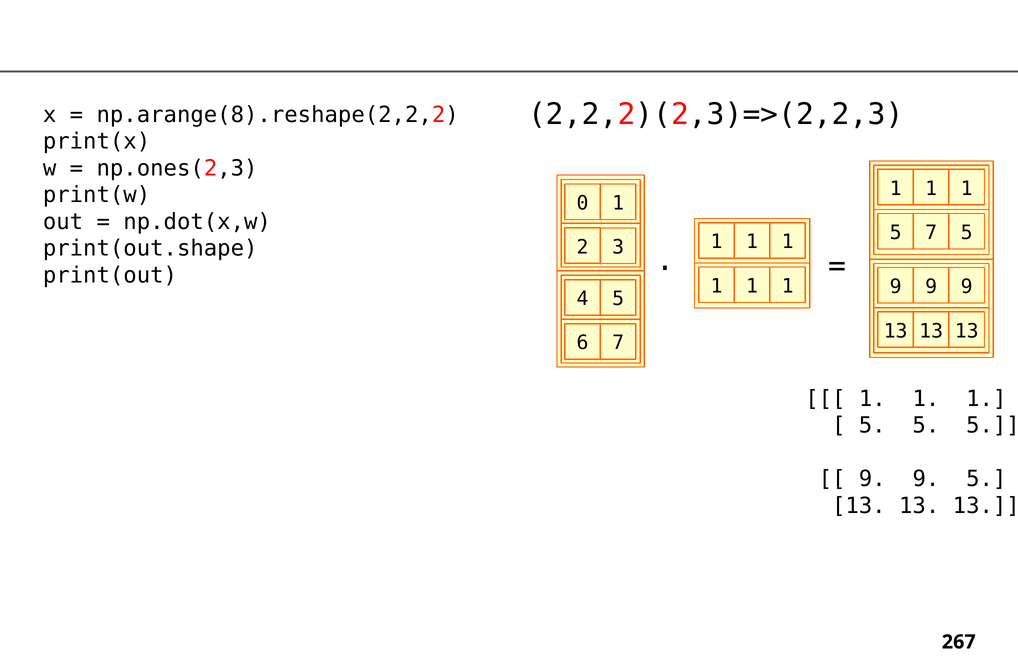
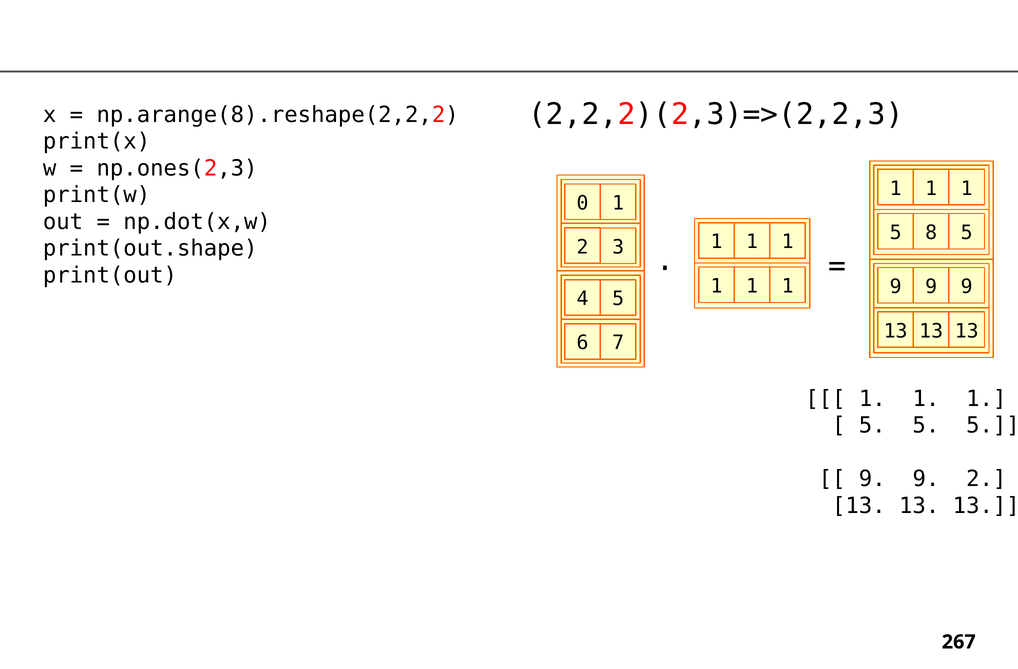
5 7: 7 -> 8 (931, 233)
9 5: 5 -> 2 (986, 479)
